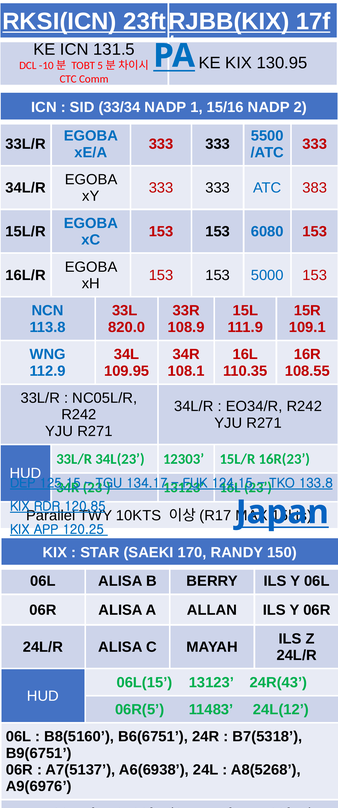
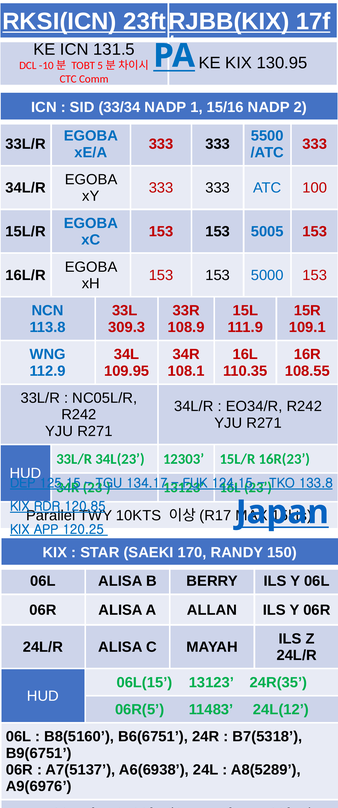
383: 383 -> 100 (315, 188)
6080: 6080 -> 5005 (267, 232)
820.0: 820.0 -> 309.3 (127, 327)
24R(43: 24R(43 -> 24R(35 (278, 683)
A8(5268: A8(5268 -> A8(5289 (266, 770)
